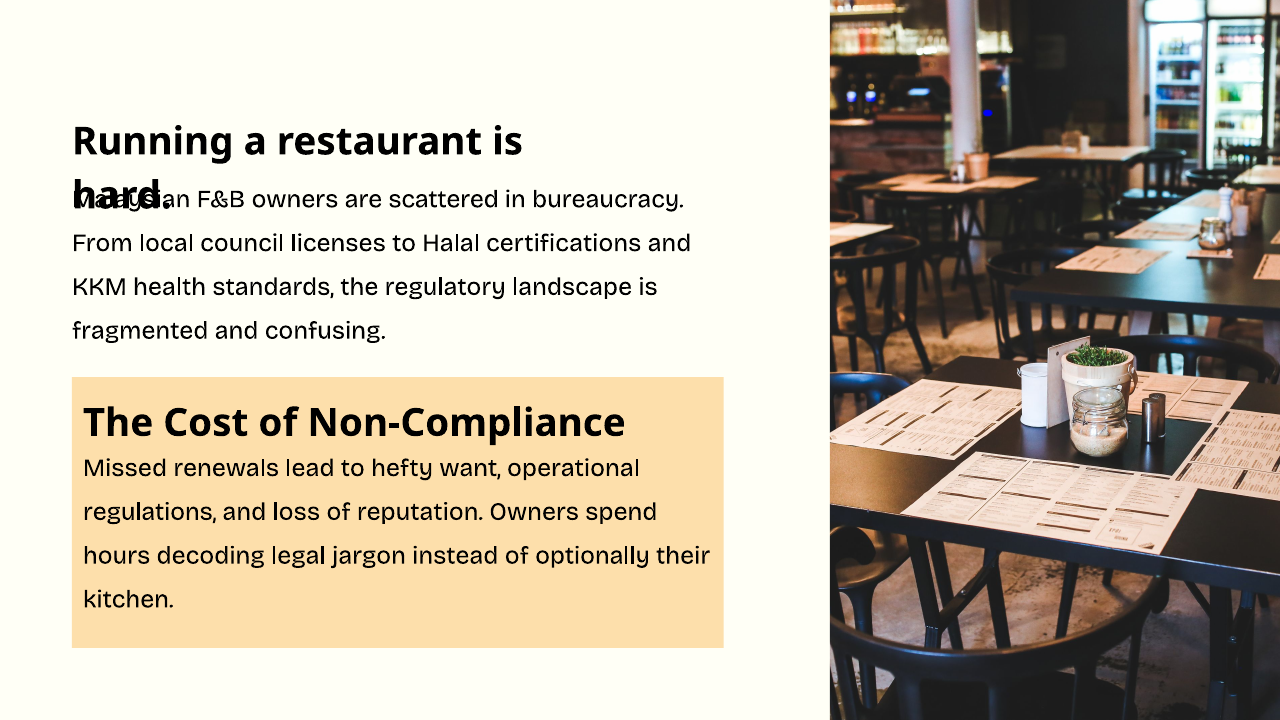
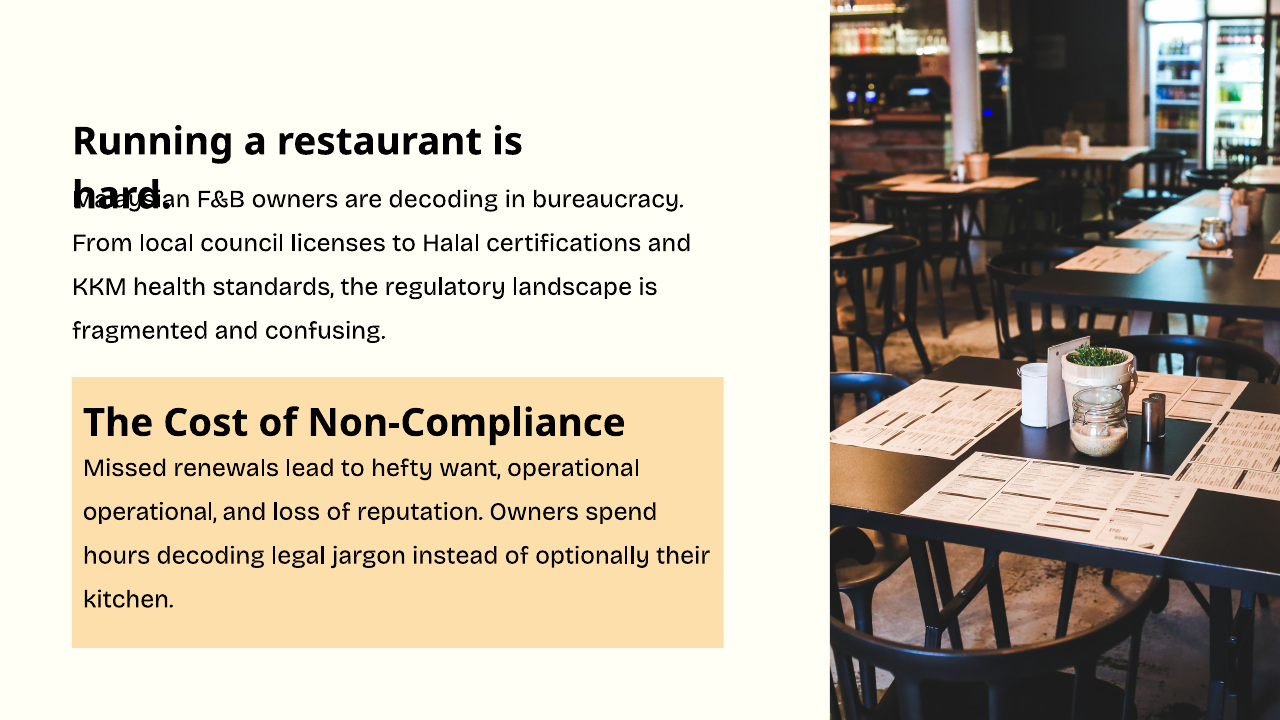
are scattered: scattered -> decoding (443, 199)
regulations: regulations -> operational (150, 512)
